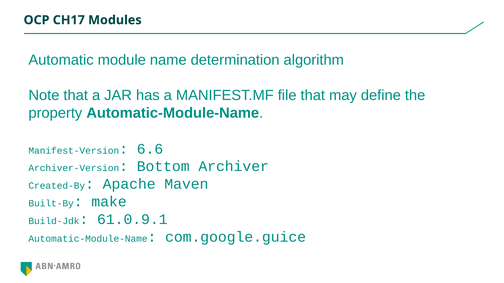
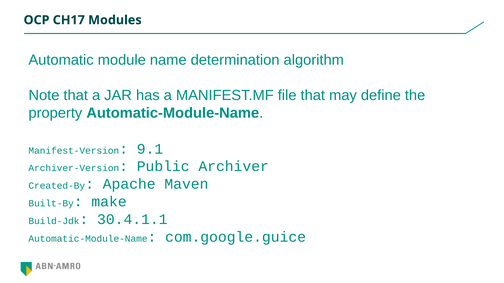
6.6: 6.6 -> 9.1 (150, 149)
Bottom: Bottom -> Public (163, 167)
61.0.9.1: 61.0.9.1 -> 30.4.1.1 (132, 220)
